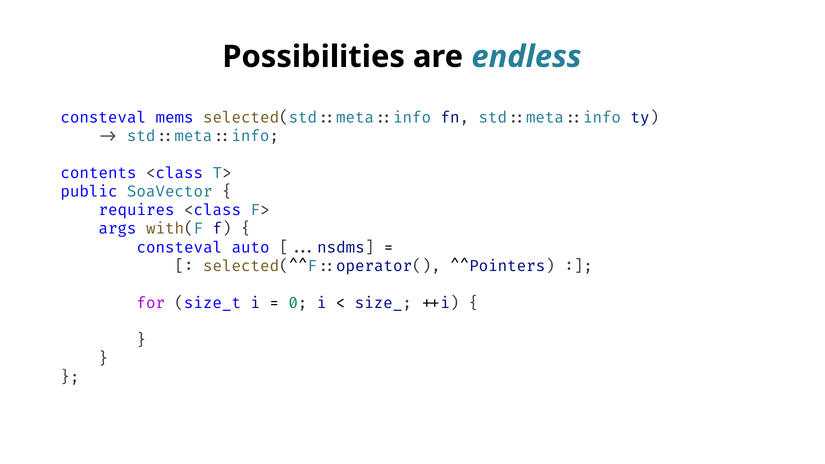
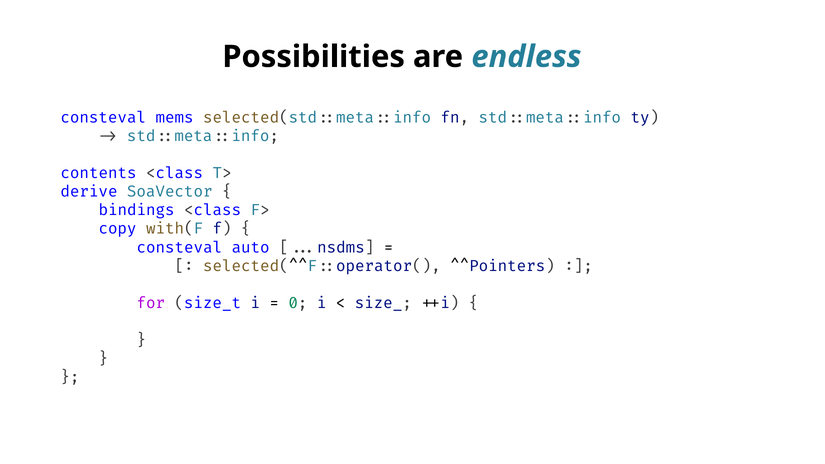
public: public -> derive (89, 192)
requires: requires -> bindings (137, 210)
args: args -> copy (118, 229)
